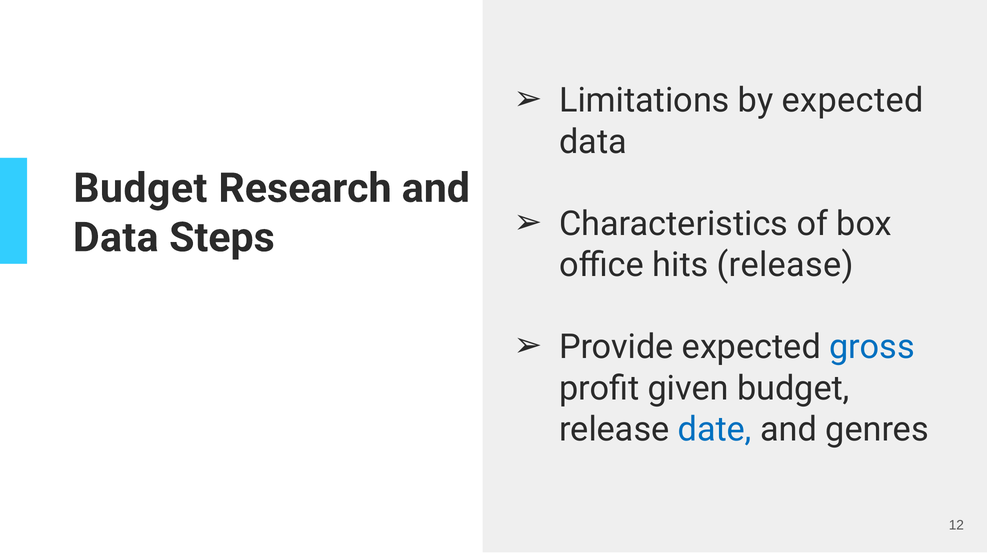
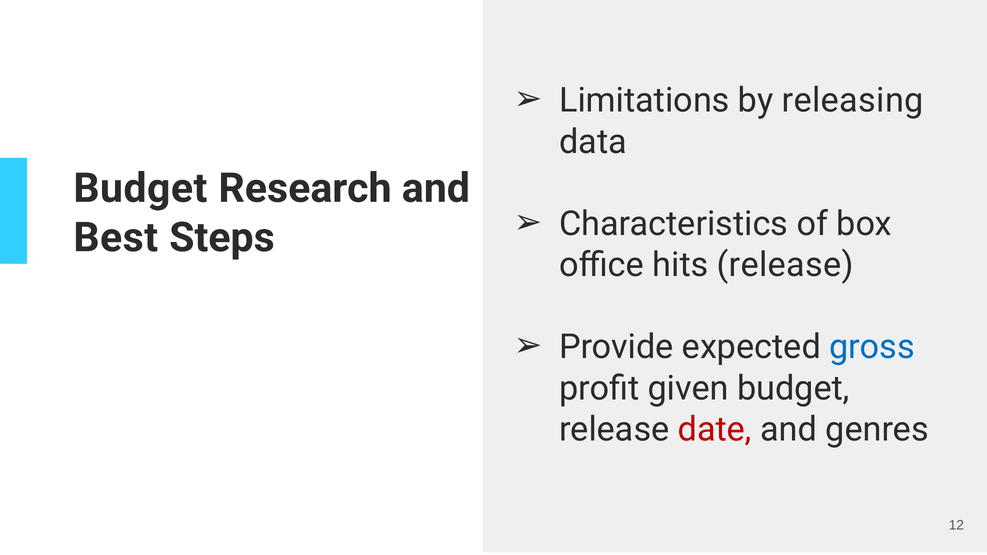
by expected: expected -> releasing (853, 101)
Data: Data -> Best (116, 238)
date colour: blue -> red (715, 430)
